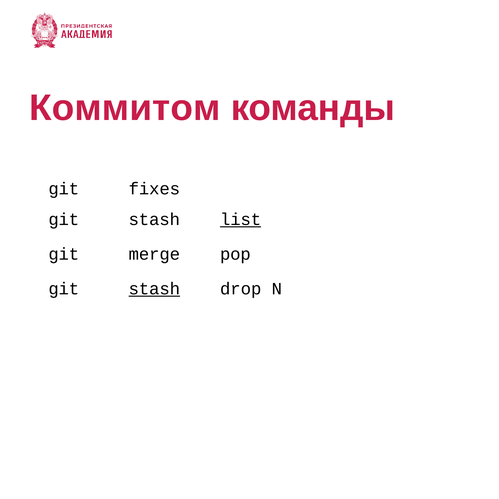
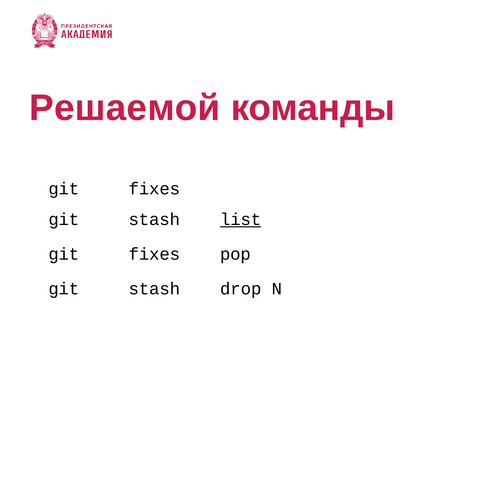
Коммитом: Коммитом -> Решаемой (125, 108)
merge: merge -> fixes (154, 254)
stash underline: present -> none (154, 289)
